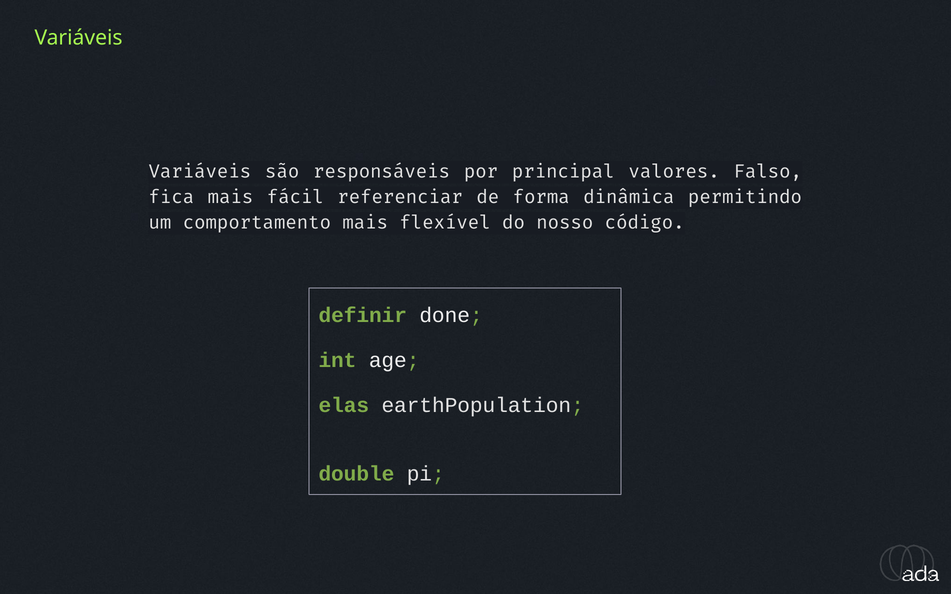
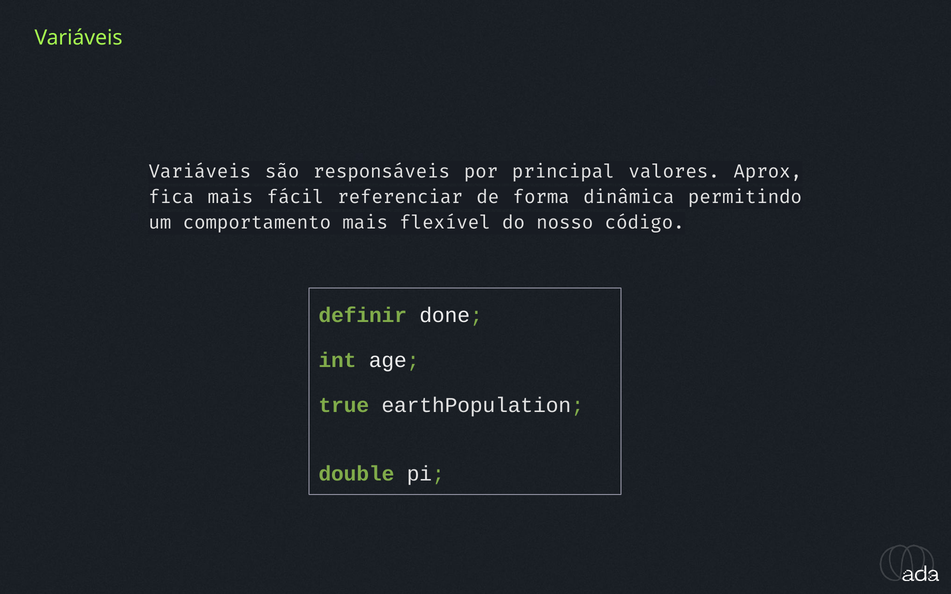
Falso: Falso -> Aprox (768, 172)
elas: elas -> true (344, 405)
